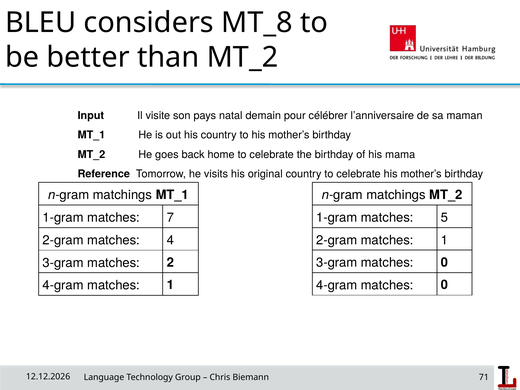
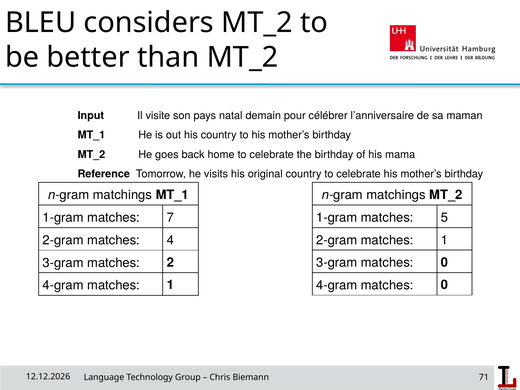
considers MT_8: MT_8 -> MT_2 (257, 23)
